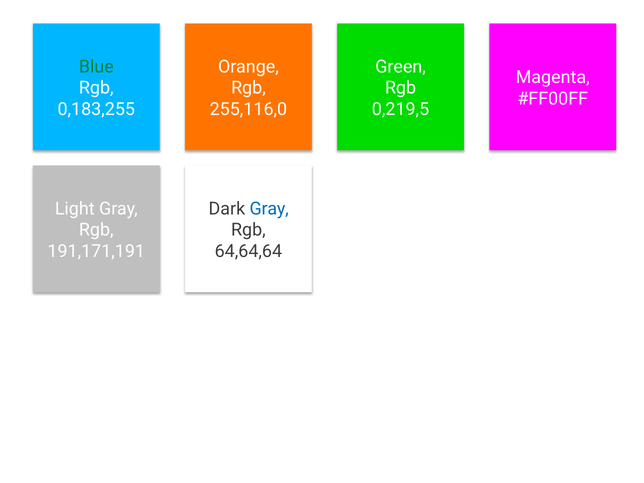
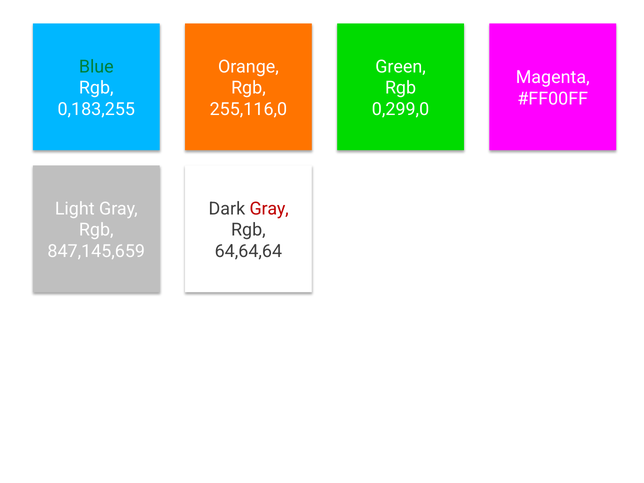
0,219,5: 0,219,5 -> 0,299,0 (401, 110)
Gray colour: blue -> red (269, 209)
191,171,191: 191,171,191 -> 847,145,659 (96, 252)
